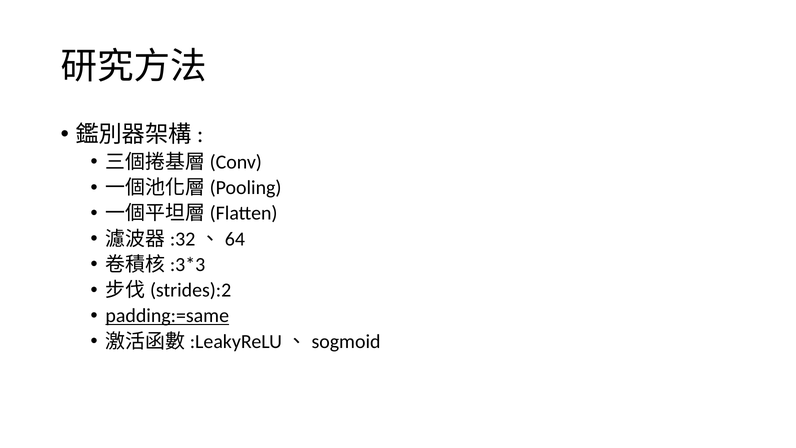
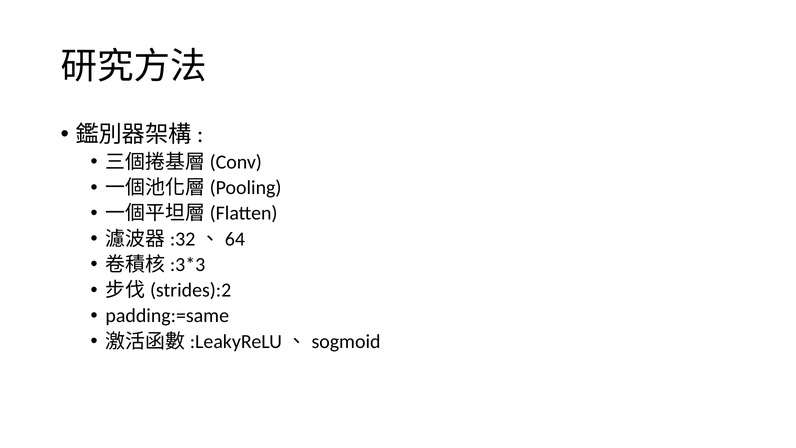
padding:=same underline: present -> none (167, 316)
